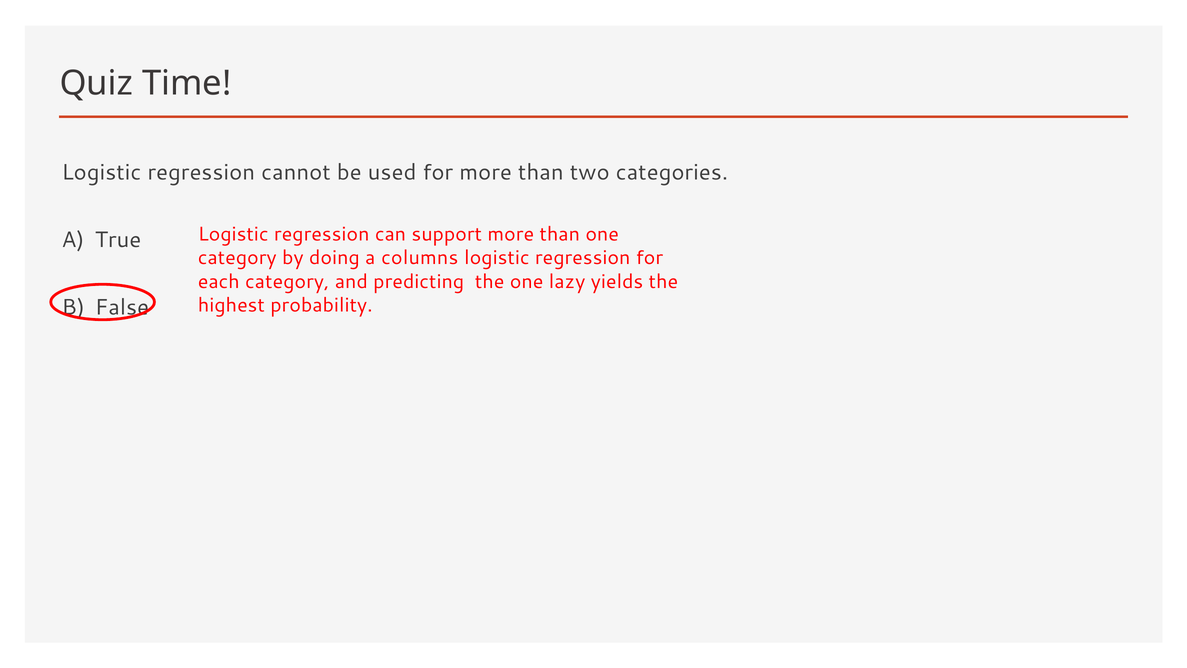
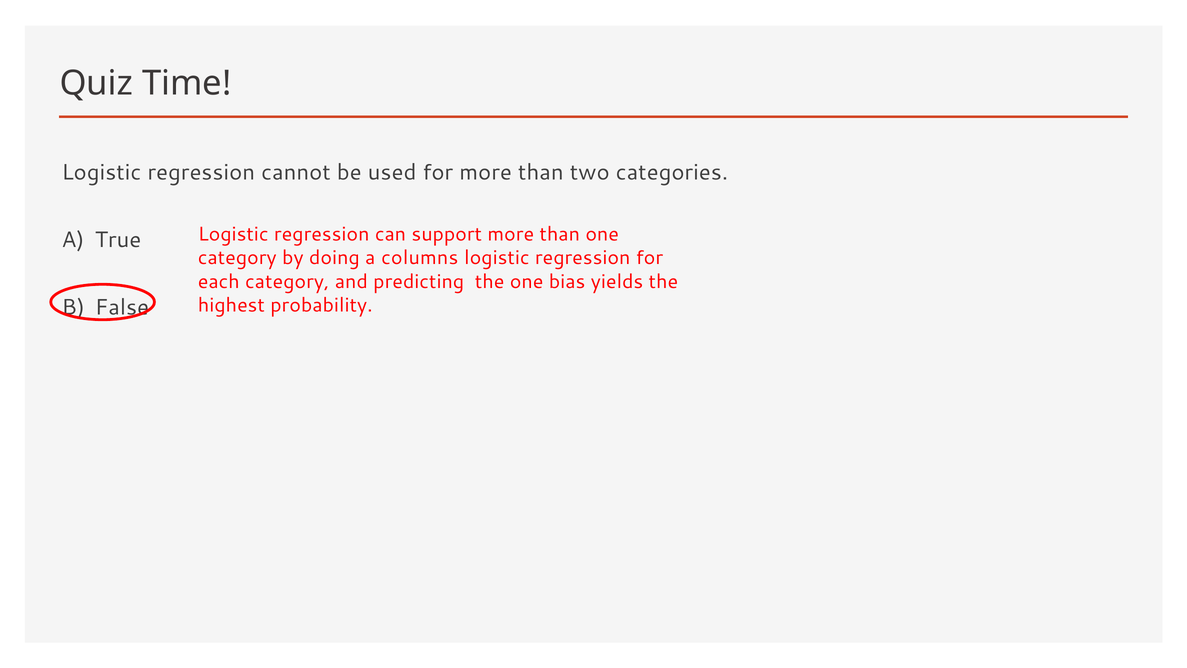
lazy: lazy -> bias (567, 281)
